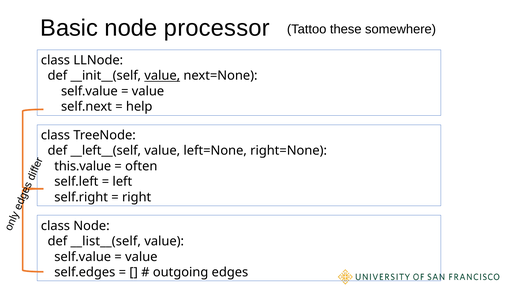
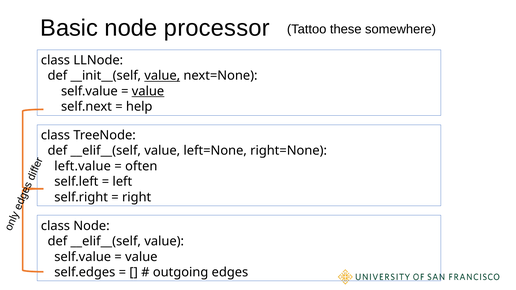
value underline: none -> present (148, 91)
__left__(self: __left__(self -> __elif__(self (106, 151)
this.value: this.value -> left.value (83, 166)
__list__(self: __list__(self -> __elif__(self (106, 242)
